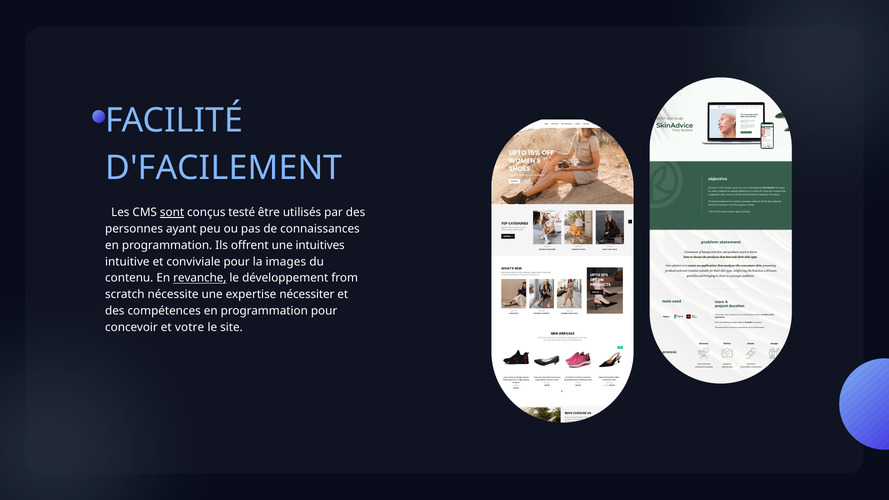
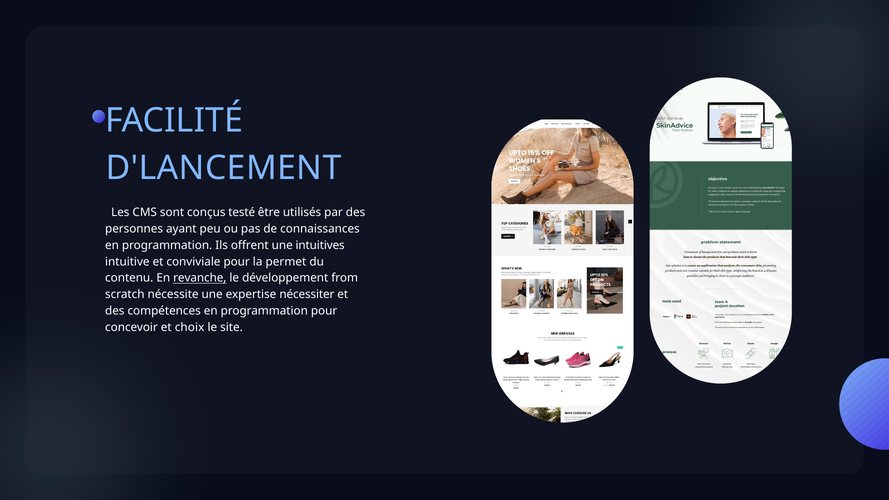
D'FACILEMENT: D'FACILEMENT -> D'LANCEMENT (224, 168)
sont underline: present -> none (172, 212)
images: images -> permet (286, 262)
votre: votre -> choix (190, 327)
